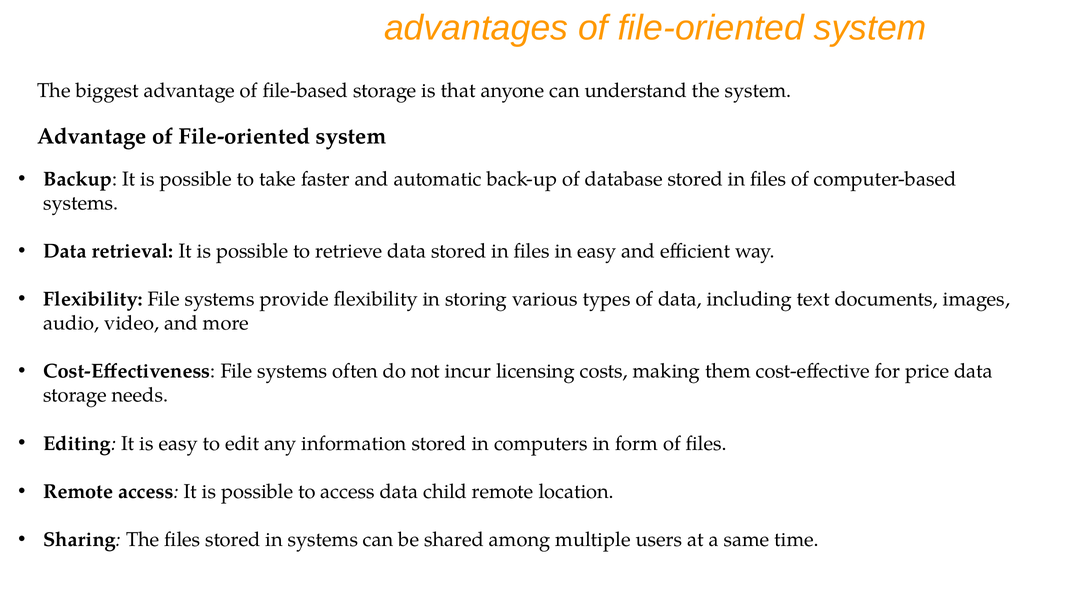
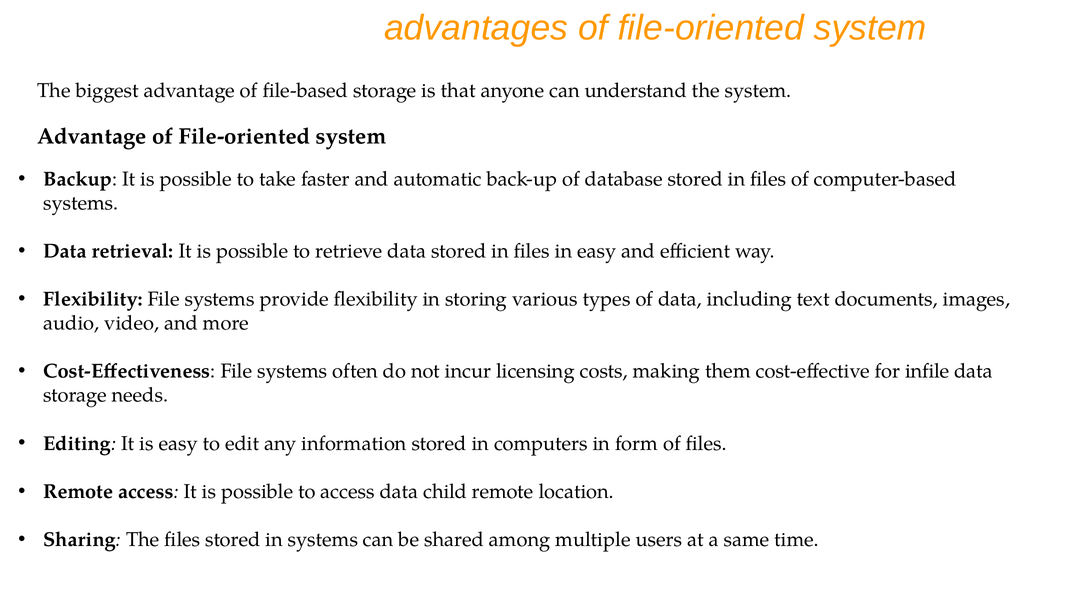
price: price -> infile (927, 371)
